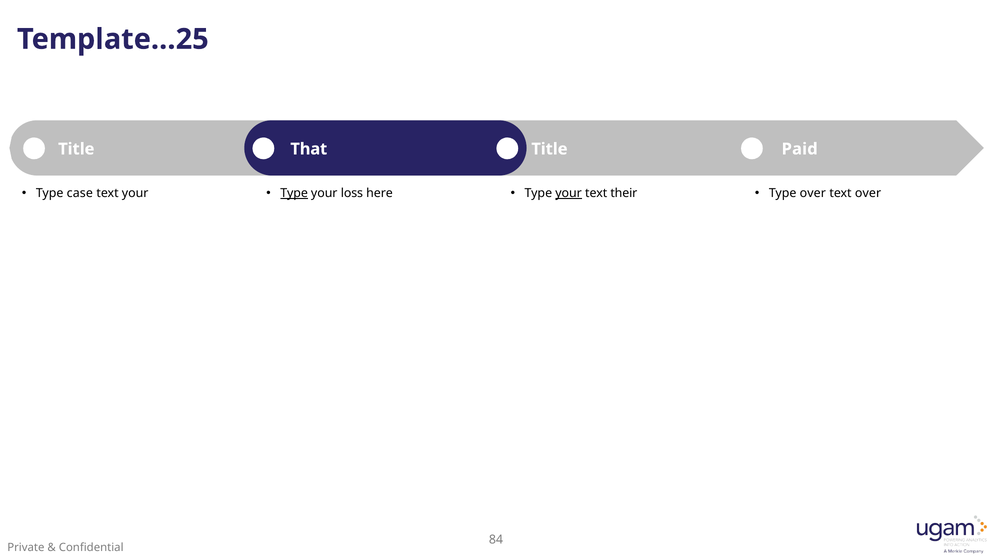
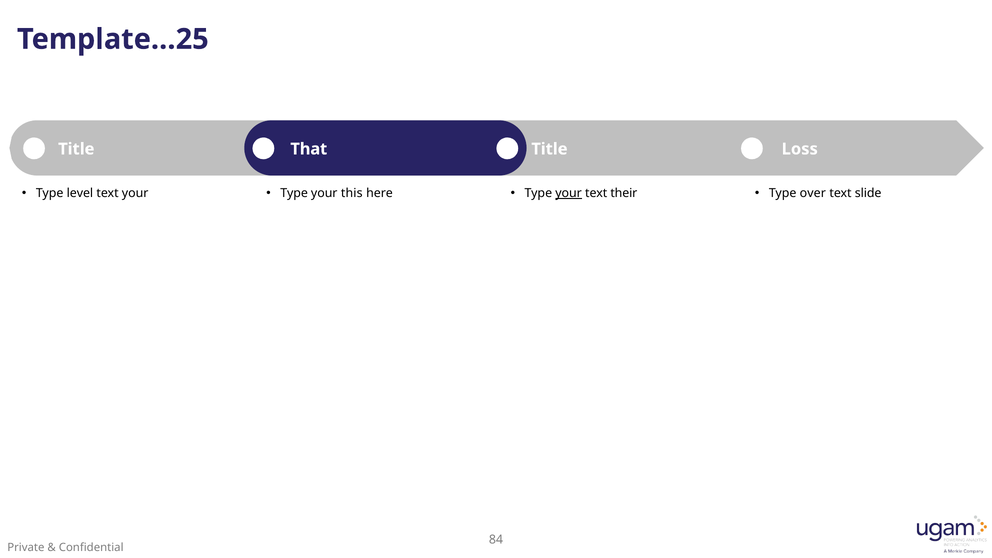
Paid: Paid -> Loss (800, 149)
case: case -> level (80, 193)
Type underline: present -> none (294, 193)
loss: loss -> this (352, 193)
text over: over -> slide (868, 193)
